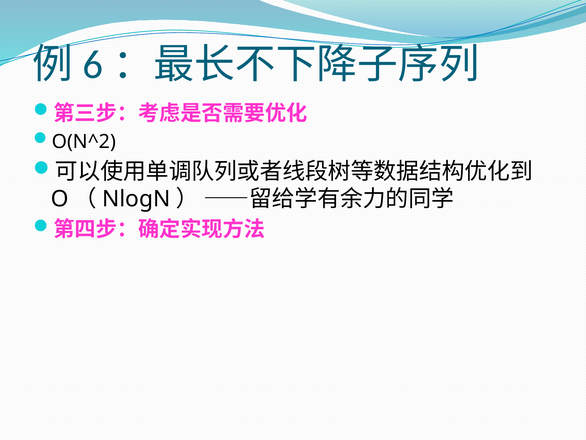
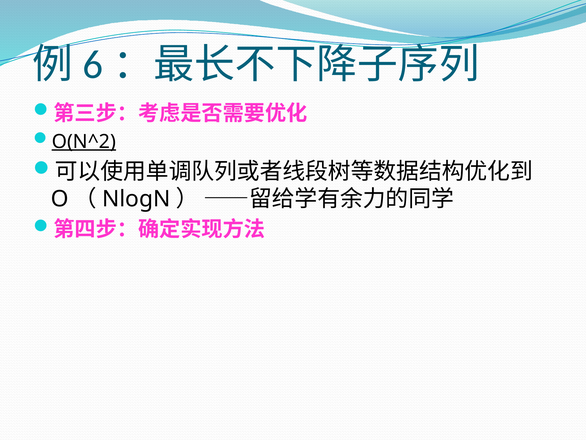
O(N^2 underline: none -> present (84, 141)
